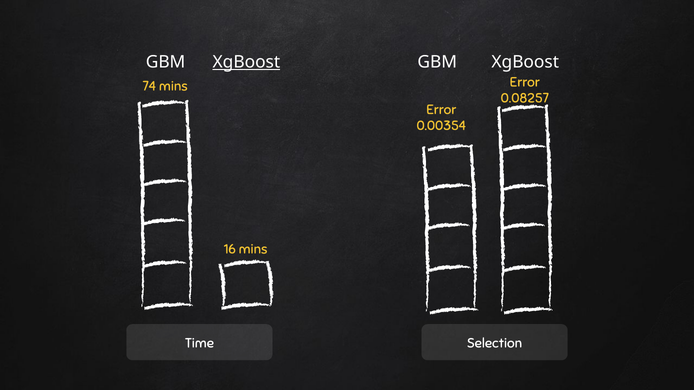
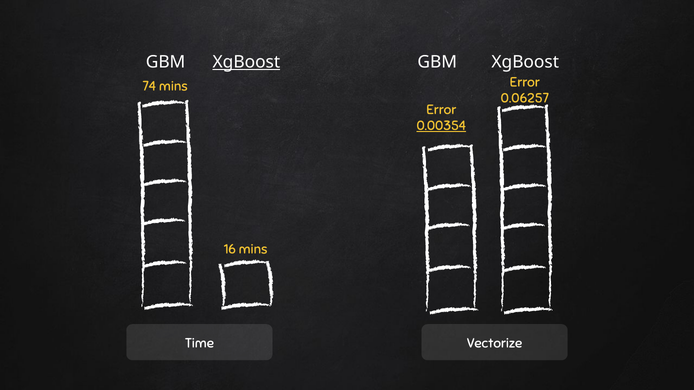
0.08257: 0.08257 -> 0.06257 (525, 98)
0.00354 underline: none -> present (441, 126)
Selection: Selection -> Vectorize (495, 343)
